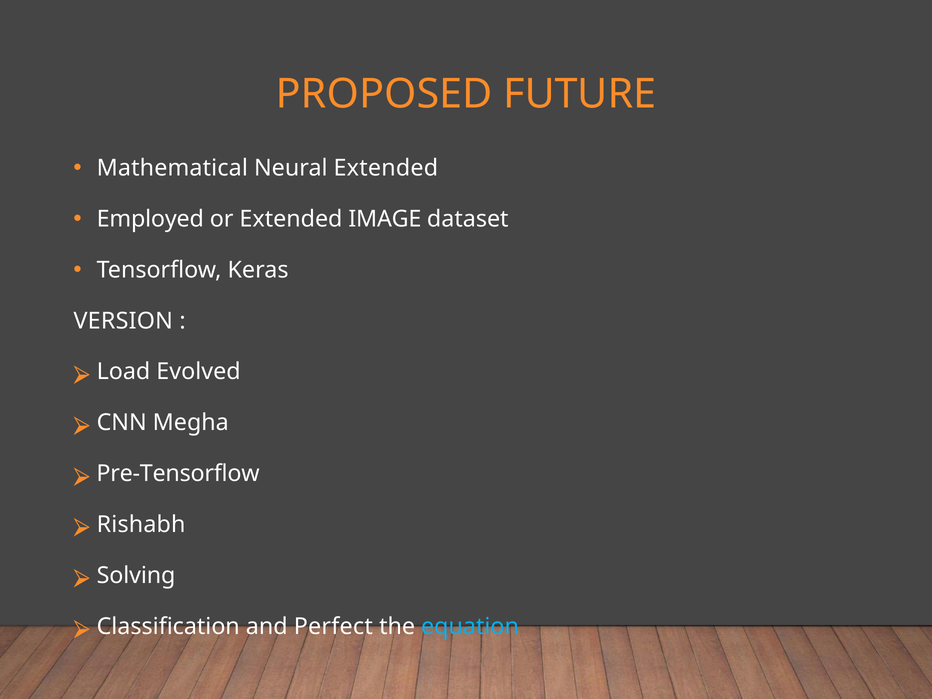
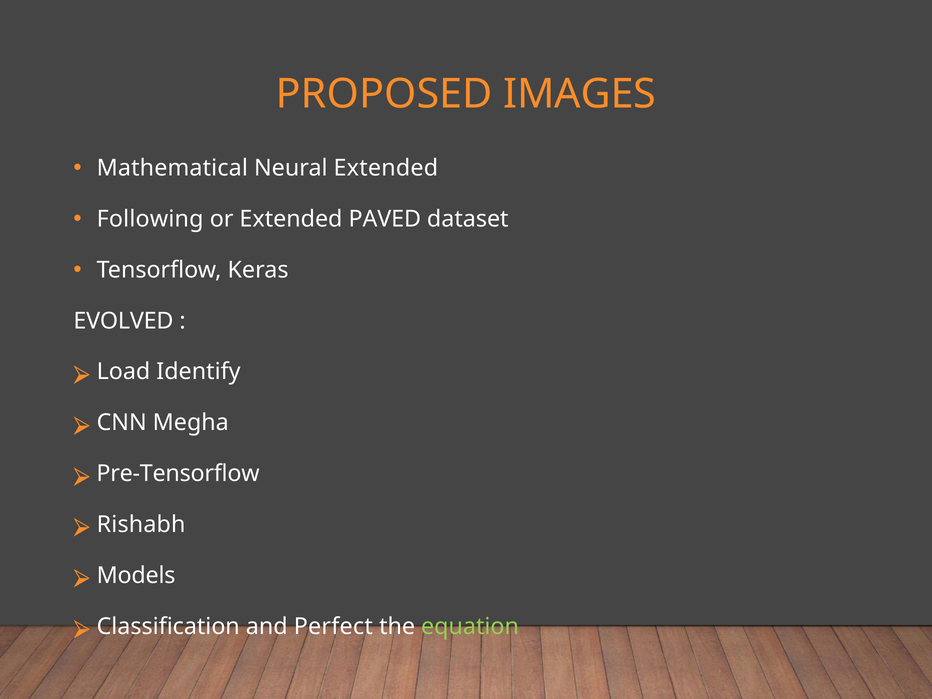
FUTURE: FUTURE -> IMAGES (580, 94)
Employed: Employed -> Following (150, 219)
IMAGE: IMAGE -> PAVED (385, 219)
VERSION: VERSION -> EVOLVED (123, 321)
Evolved: Evolved -> Identify (198, 372)
Solving: Solving -> Models (136, 576)
equation colour: light blue -> light green (470, 627)
